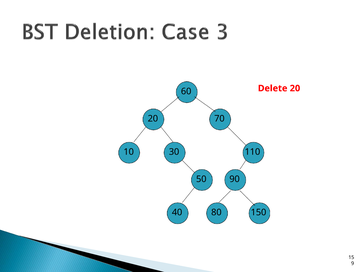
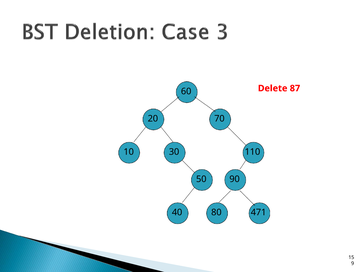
Delete 20: 20 -> 87 (295, 88)
150: 150 -> 471 (259, 213)
